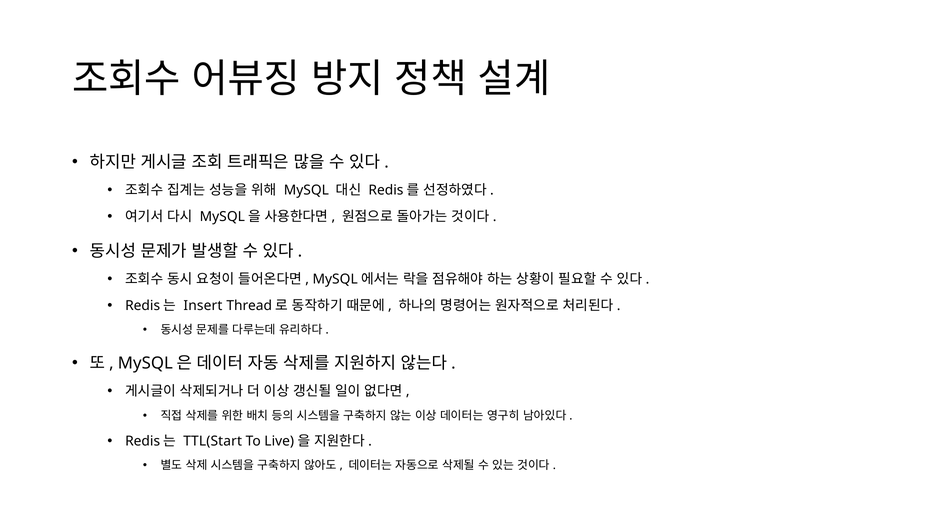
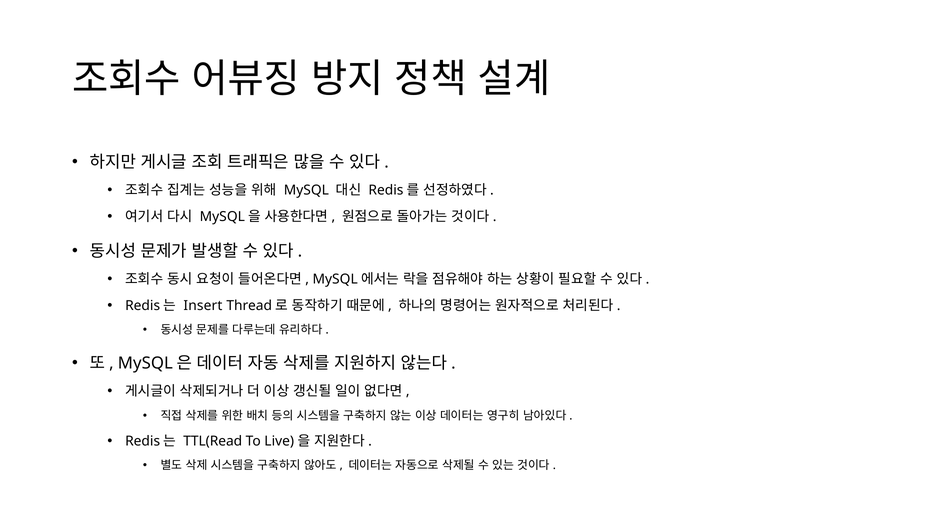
TTL(Start: TTL(Start -> TTL(Read (213, 441)
